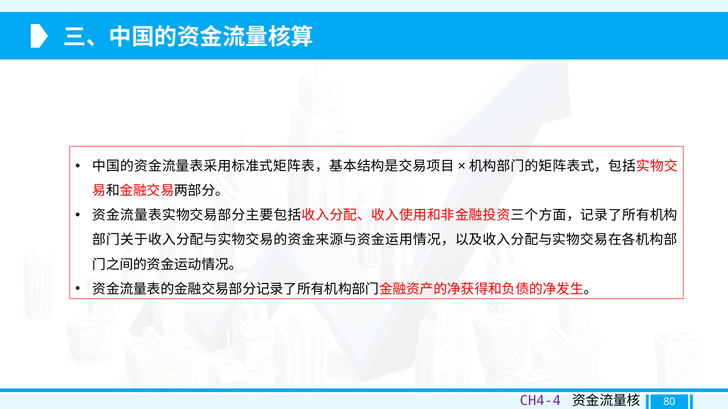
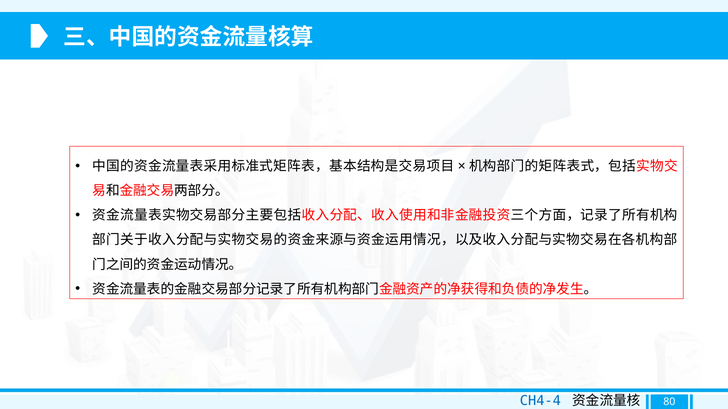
CH4-4 colour: purple -> blue (540, 401)
